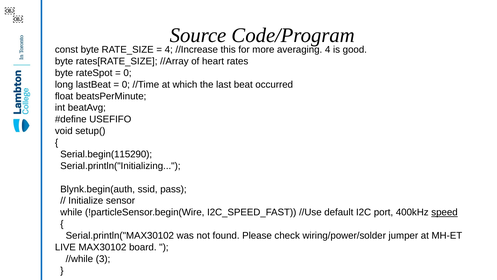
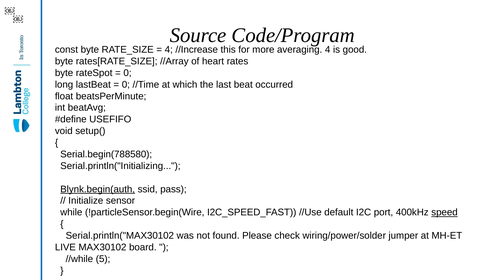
Serial.begin(115290: Serial.begin(115290 -> Serial.begin(788580 (106, 154)
Blynk.begin(auth underline: none -> present (98, 189)
3: 3 -> 5 (103, 258)
